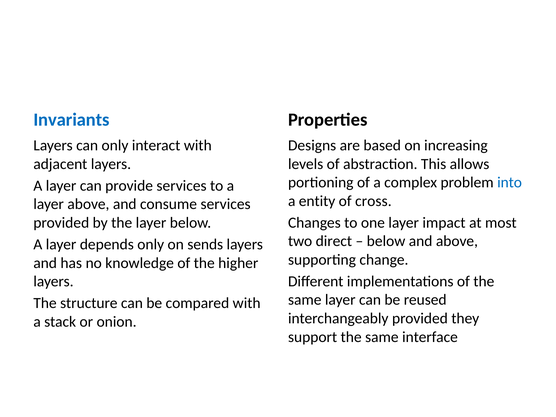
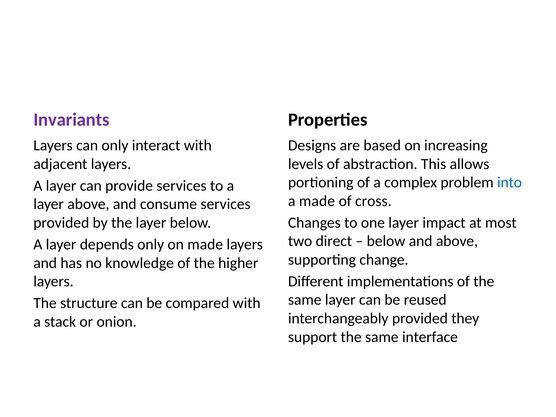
Invariants colour: blue -> purple (71, 120)
a entity: entity -> made (317, 201)
on sends: sends -> made (205, 244)
